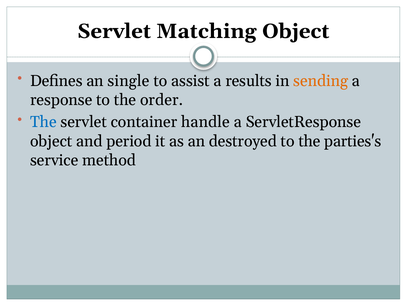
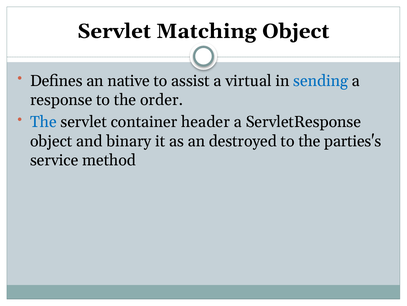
single: single -> native (129, 81)
results: results -> virtual (248, 81)
sending colour: orange -> blue (321, 81)
handle: handle -> header (206, 122)
period: period -> binary (129, 141)
